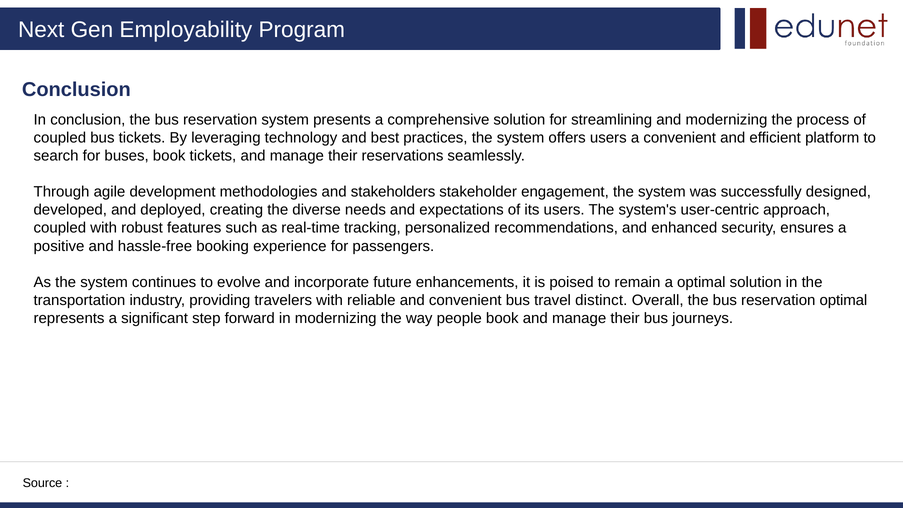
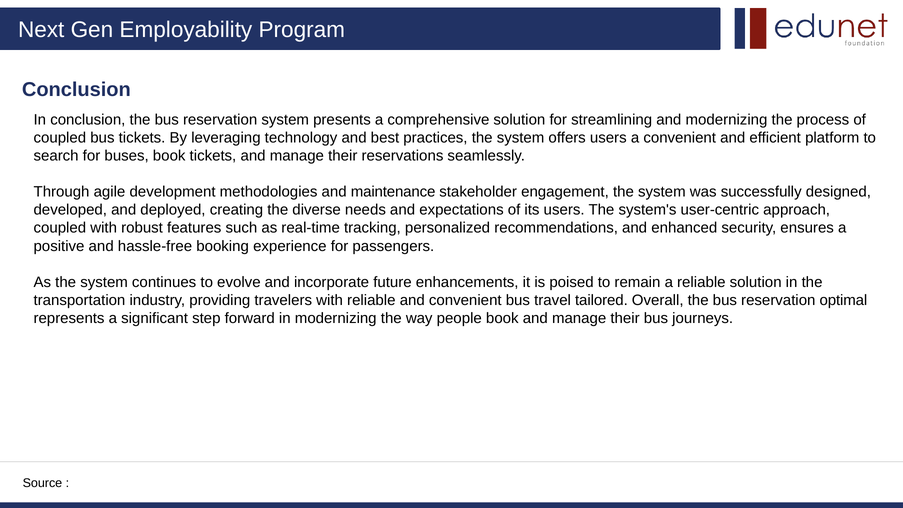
stakeholders: stakeholders -> maintenance (393, 192)
a optimal: optimal -> reliable (701, 282)
distinct: distinct -> tailored (601, 300)
